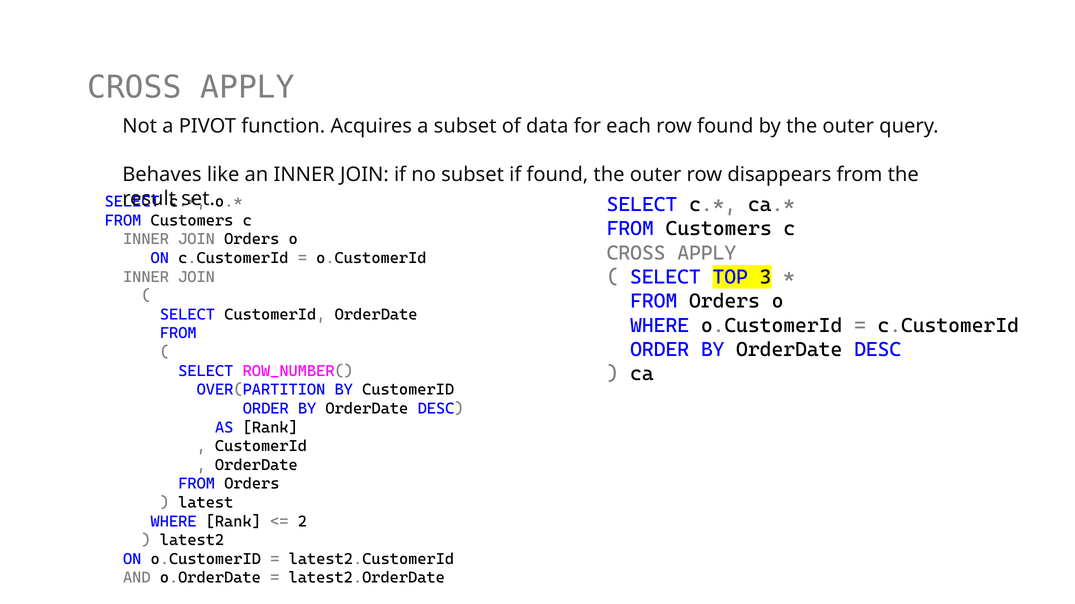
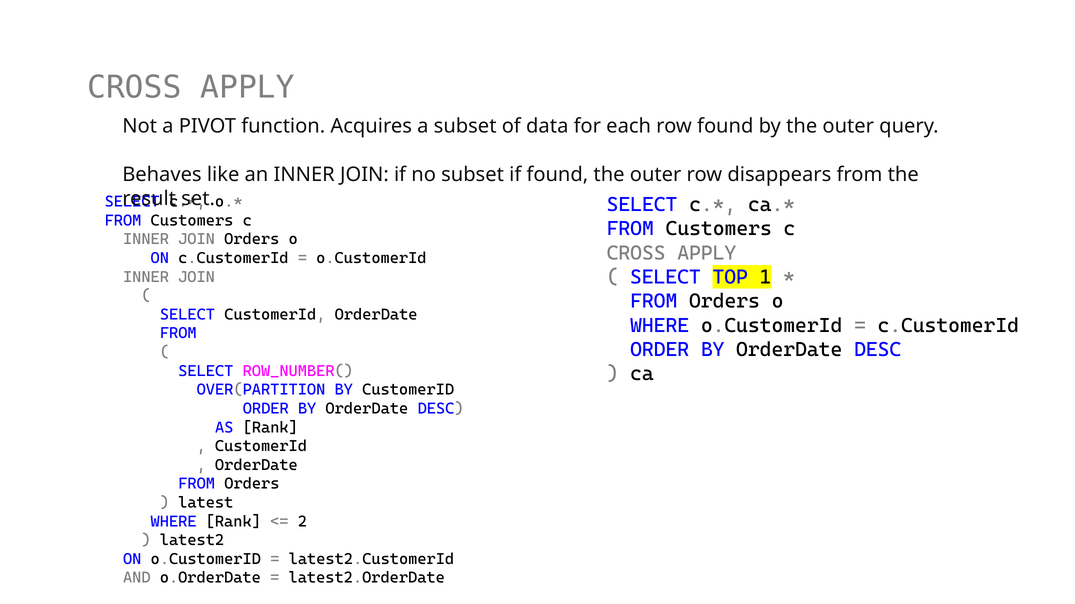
3: 3 -> 1 (765, 277)
